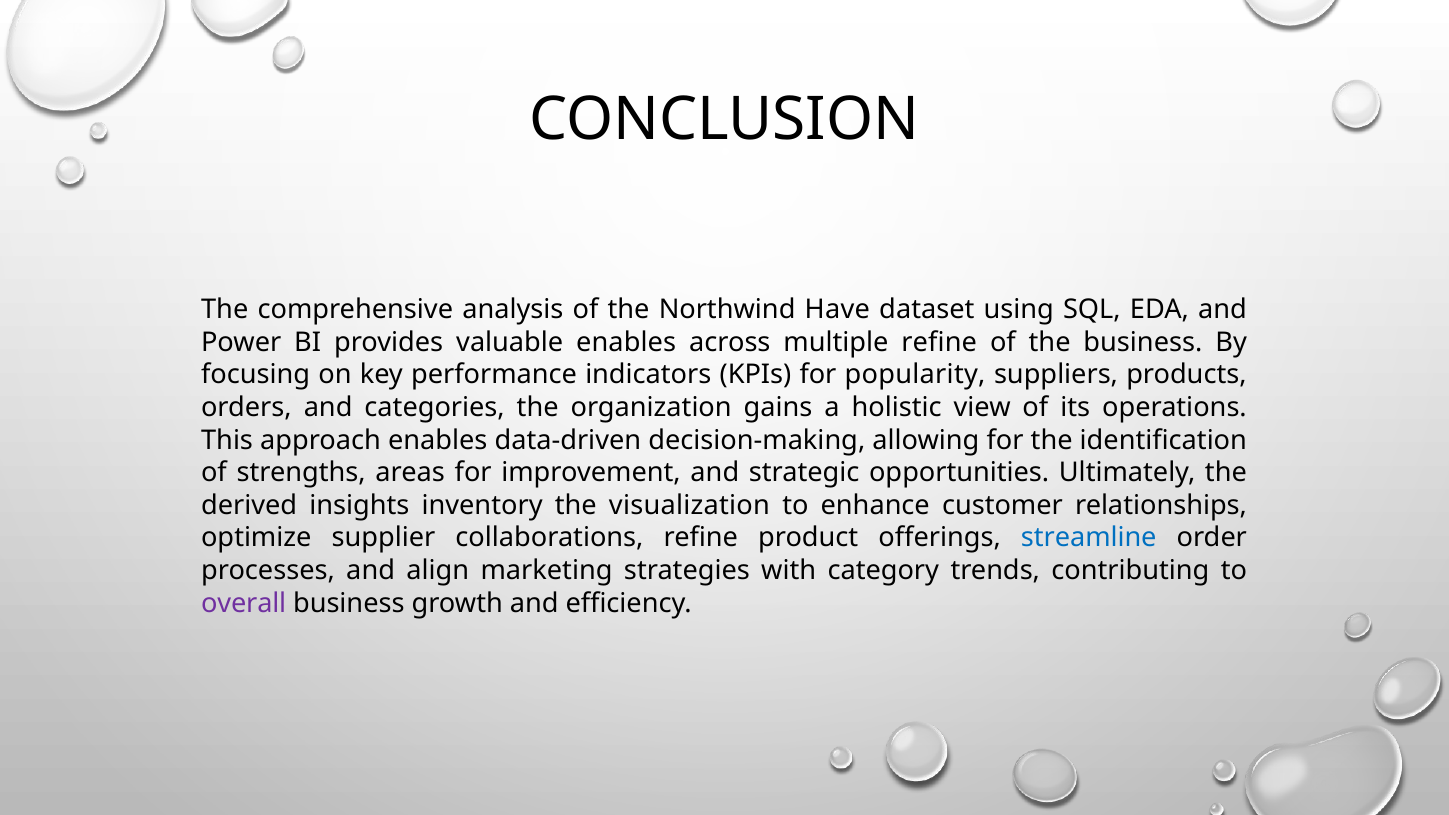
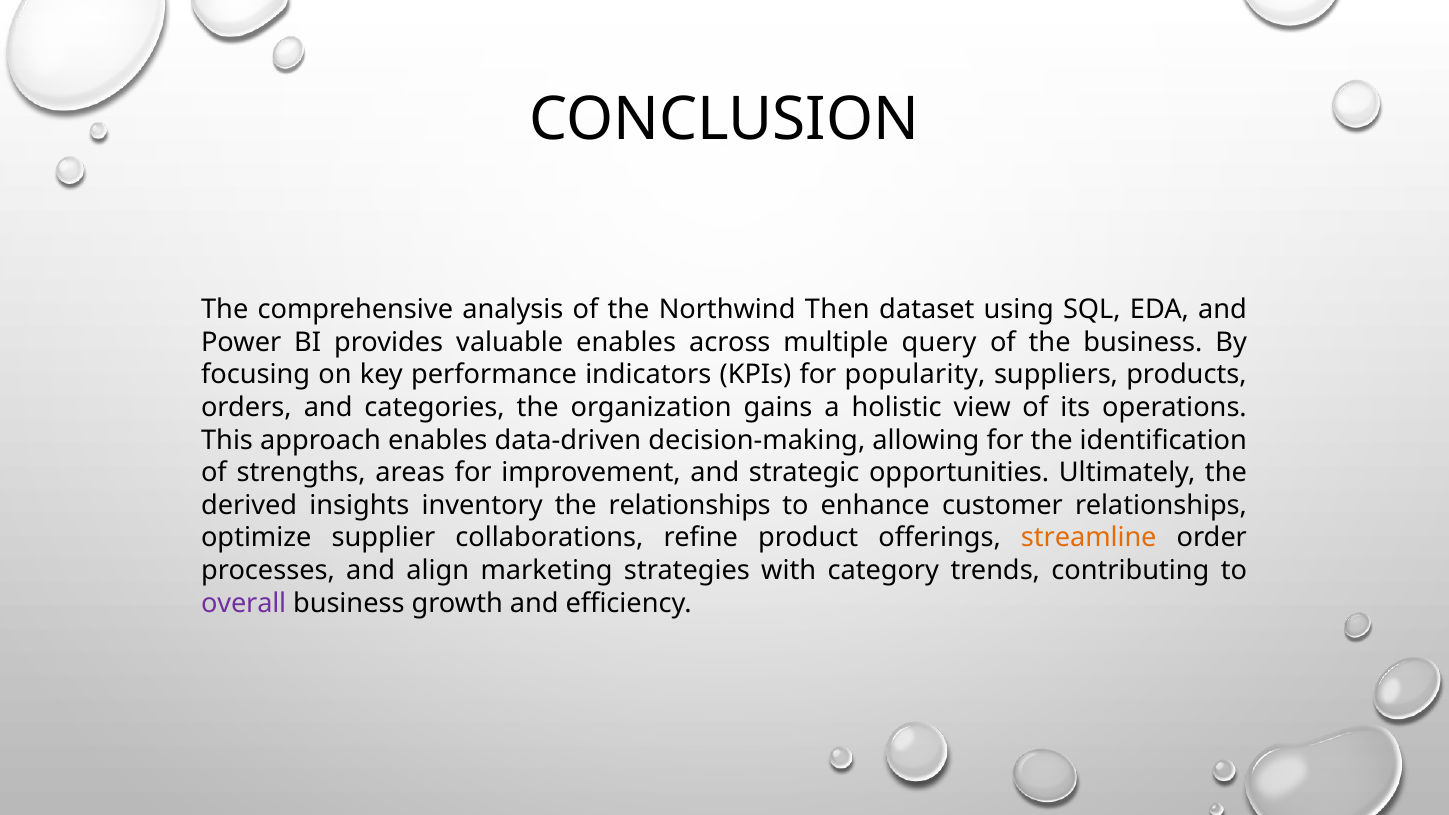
Have: Have -> Then (837, 310)
multiple refine: refine -> query (939, 342)
the visualization: visualization -> relationships (690, 505)
streamline colour: blue -> orange (1089, 538)
